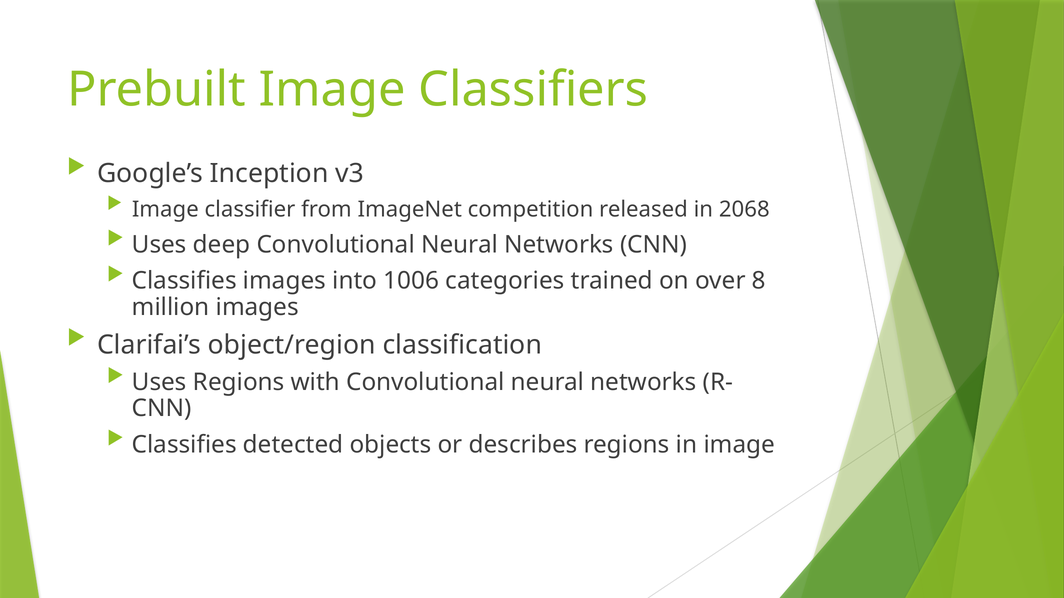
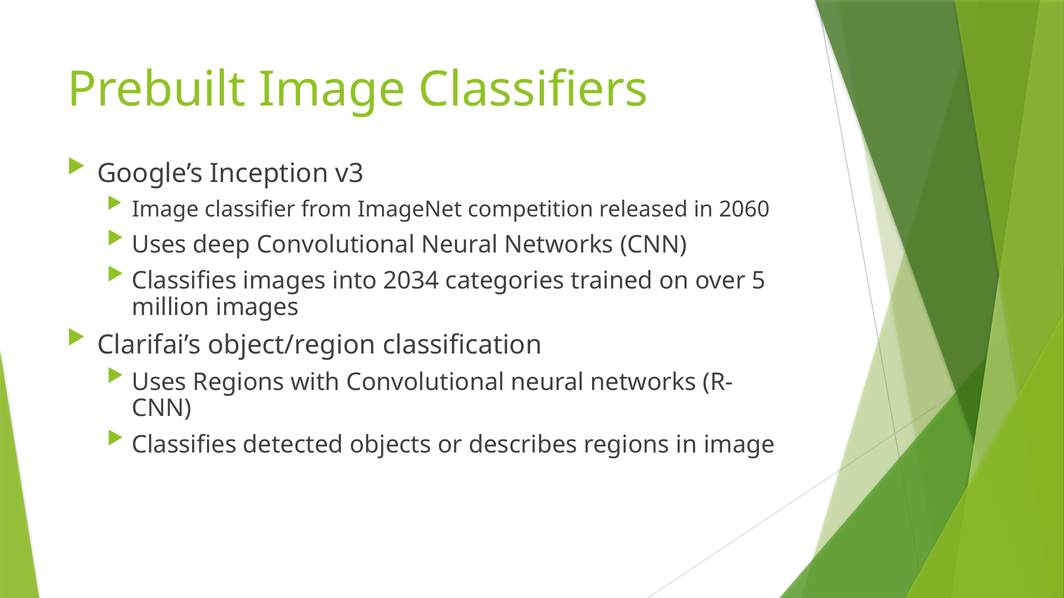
2068: 2068 -> 2060 (744, 209)
1006: 1006 -> 2034 (411, 281)
8: 8 -> 5 (759, 281)
